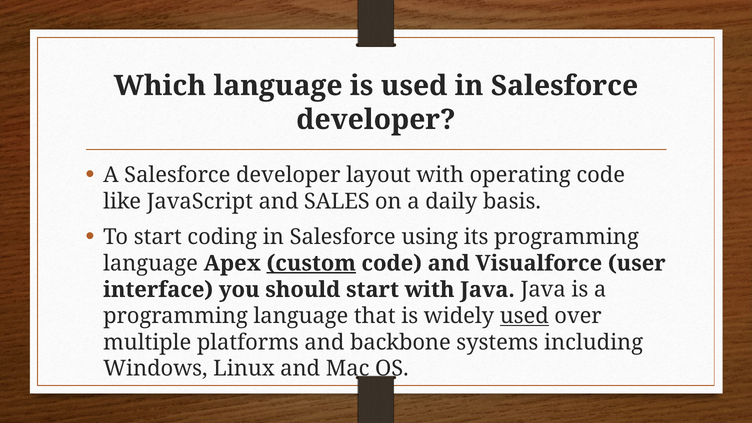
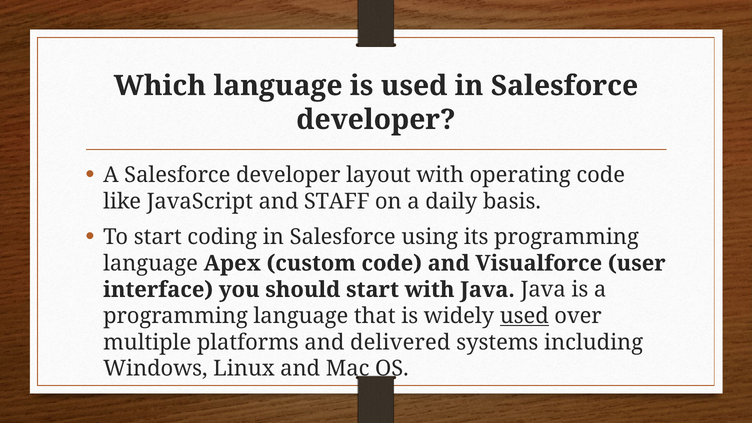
SALES: SALES -> STAFF (337, 202)
custom underline: present -> none (311, 263)
backbone: backbone -> delivered (400, 342)
